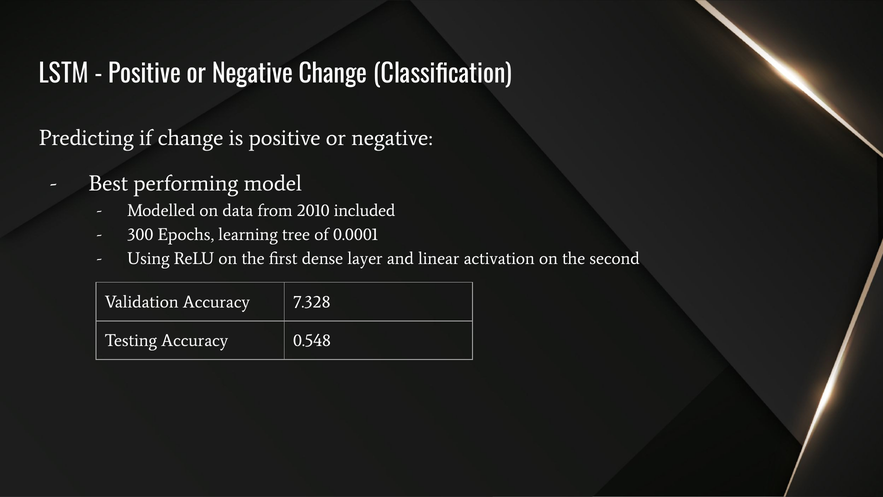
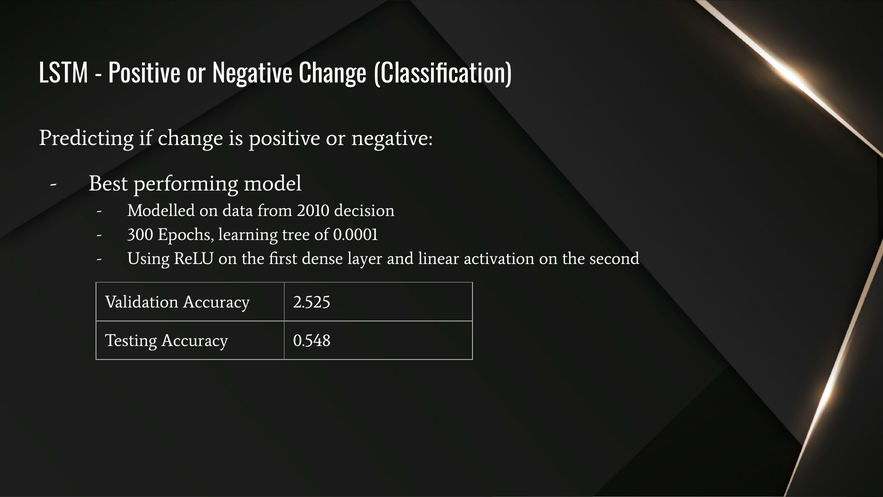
included: included -> decision (364, 210)
7.328: 7.328 -> 2.525 (312, 302)
